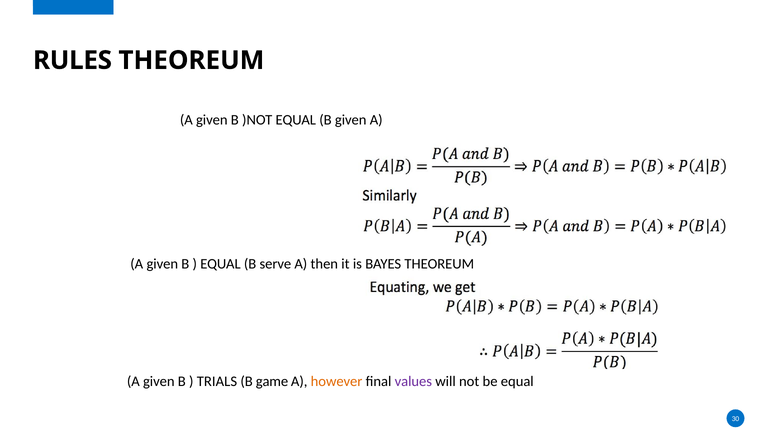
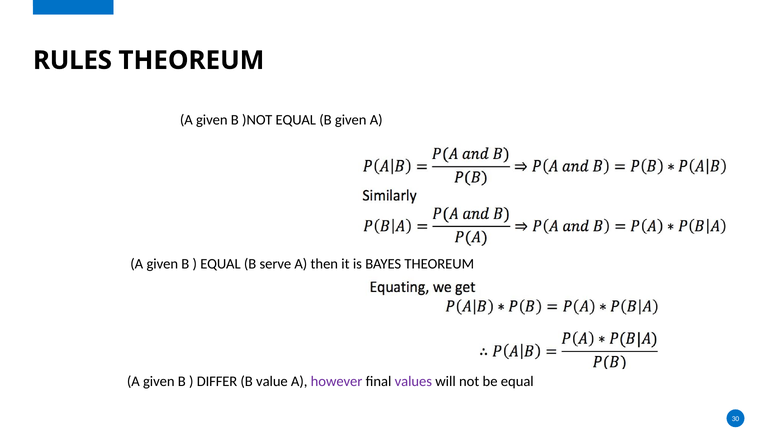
TRIALS: TRIALS -> DIFFER (217, 382)
game: game -> value (272, 382)
however colour: orange -> purple (337, 382)
